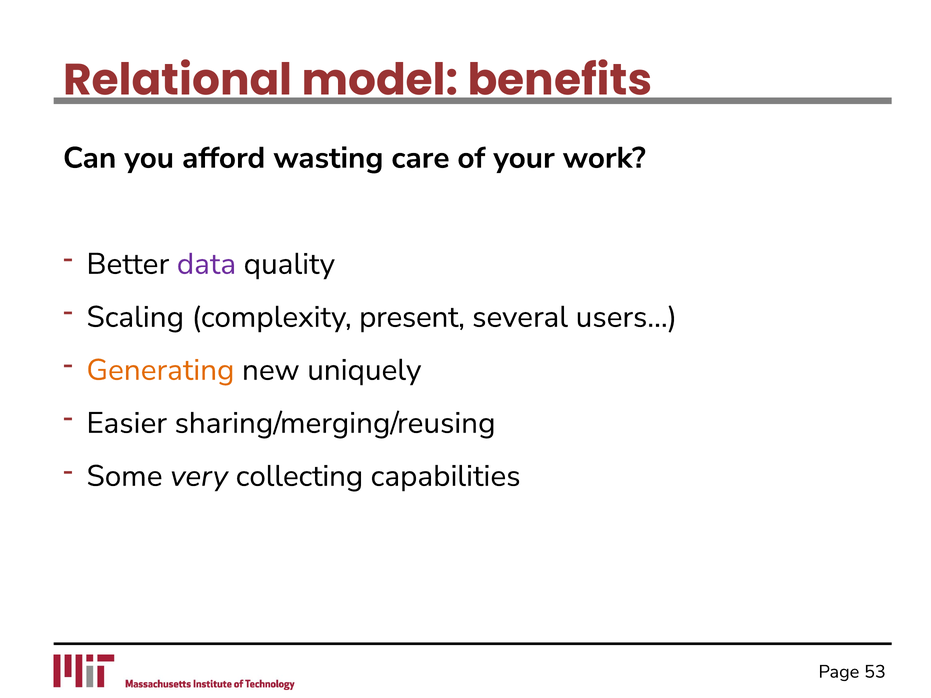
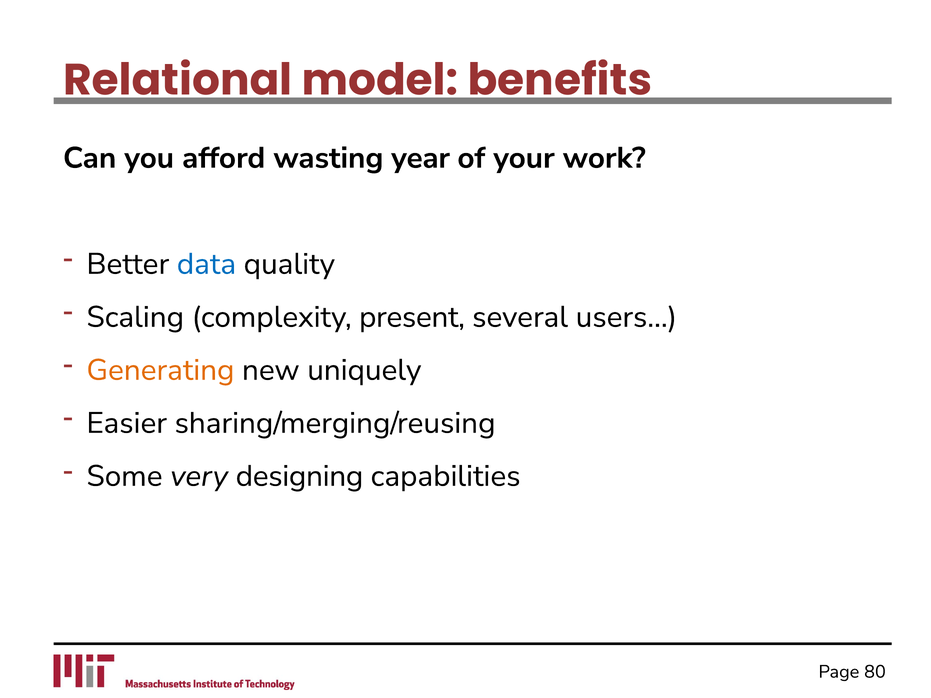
care: care -> year (421, 158)
data colour: purple -> blue (206, 264)
collecting: collecting -> designing (300, 476)
53: 53 -> 80 (875, 672)
